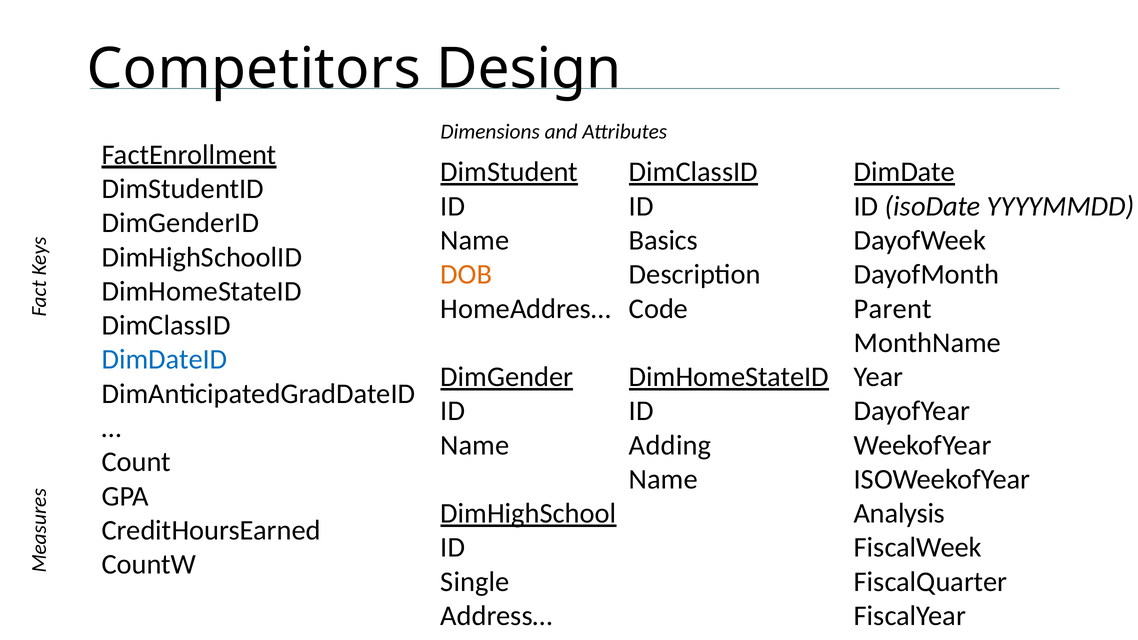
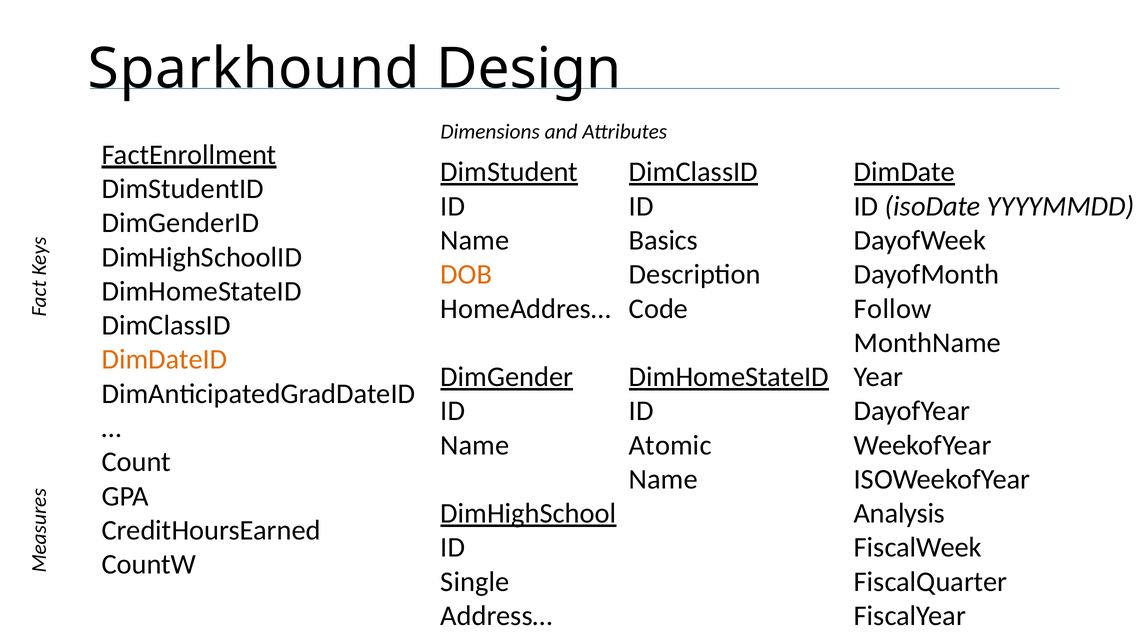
Competitors: Competitors -> Sparkhound (254, 69)
Parent: Parent -> Follow (893, 309)
DimDateID colour: blue -> orange (165, 360)
Adding: Adding -> Atomic (670, 445)
